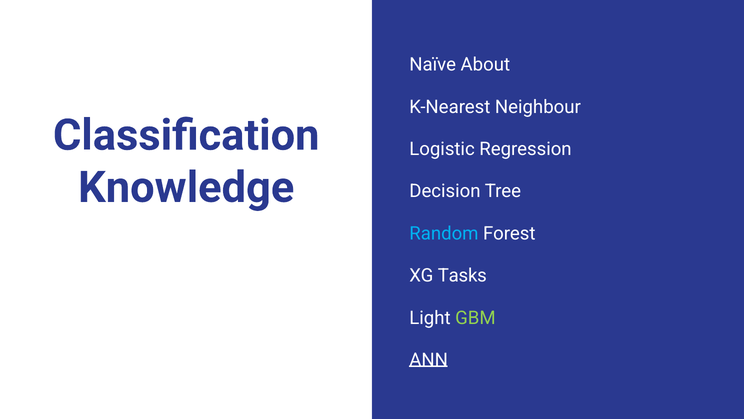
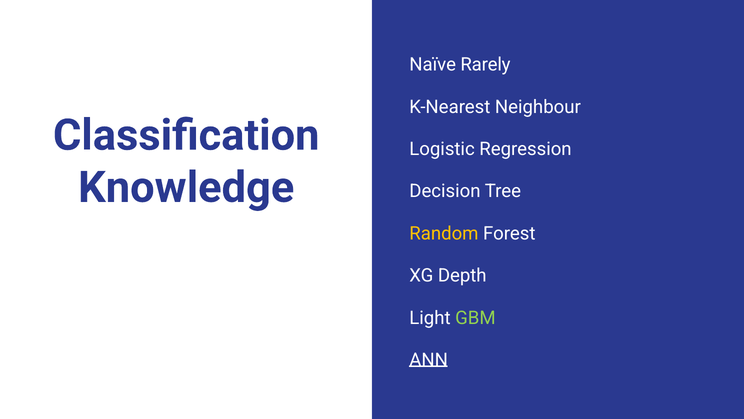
About: About -> Rarely (485, 65)
Random colour: light blue -> yellow (444, 233)
Tasks: Tasks -> Depth (462, 275)
